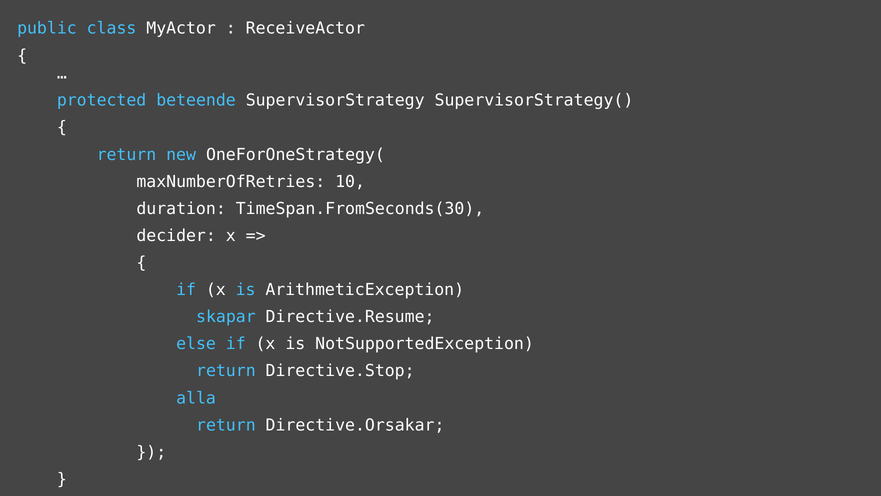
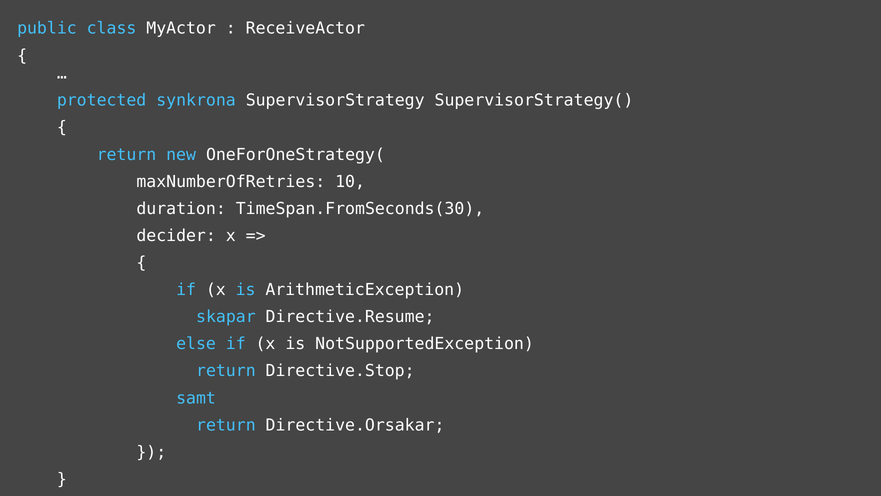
beteende: beteende -> synkrona (196, 100)
alla: alla -> samt (196, 398)
